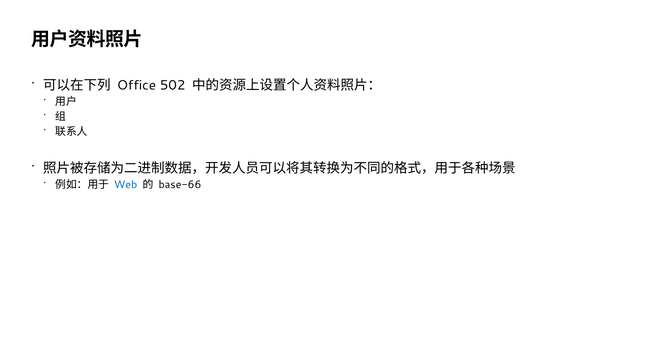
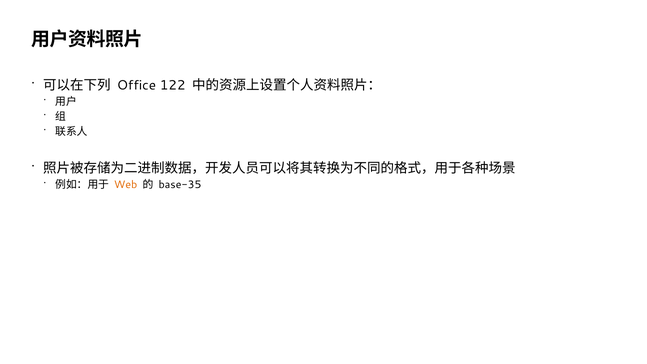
502: 502 -> 122 (173, 85)
Web colour: blue -> orange (126, 185)
base-66: base-66 -> base-35 (180, 185)
